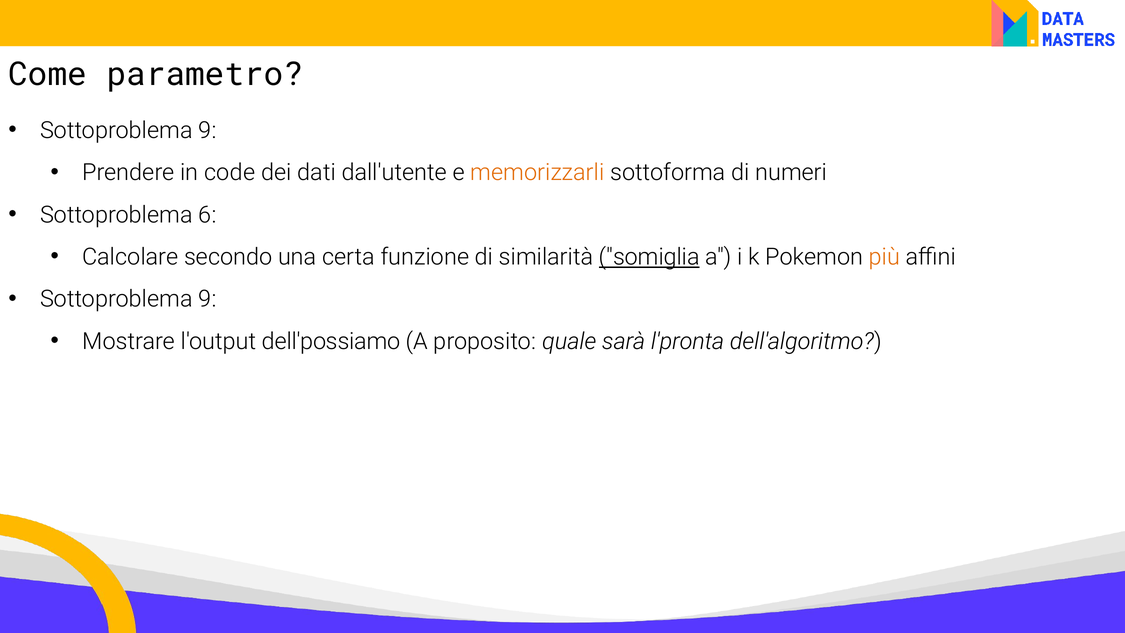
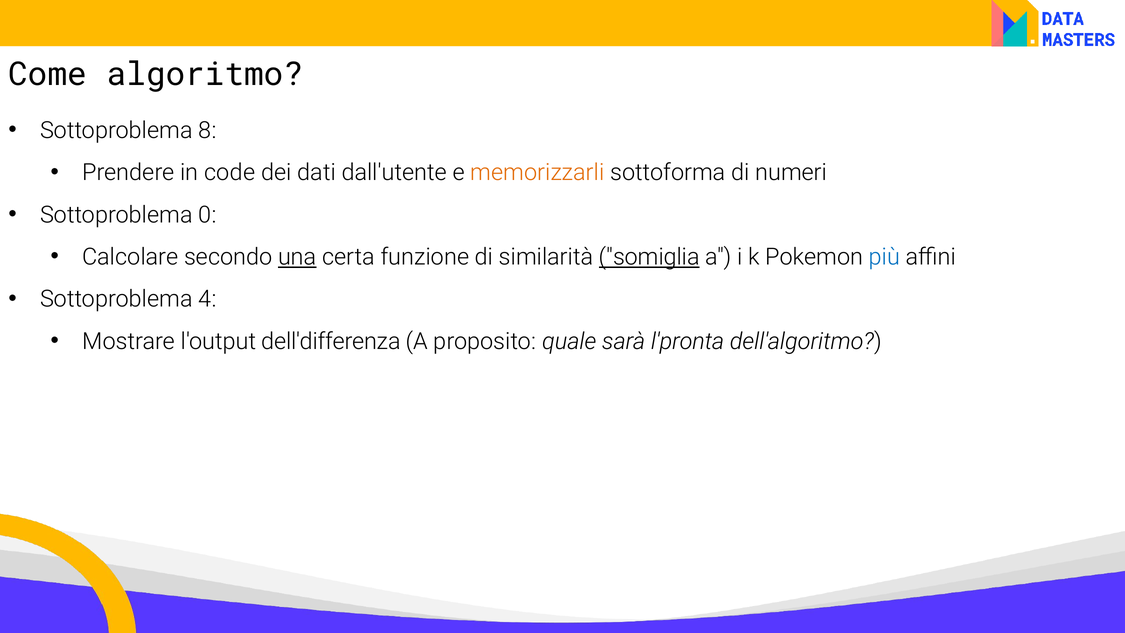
parametro: parametro -> algoritmo (205, 74)
9: 9 -> 8 (207, 130)
6: 6 -> 0 (207, 215)
una underline: none -> present (297, 257)
più colour: orange -> blue (884, 257)
9: 9 -> 4 (207, 299)
dell'possiamo: dell'possiamo -> dell'differenza (331, 341)
